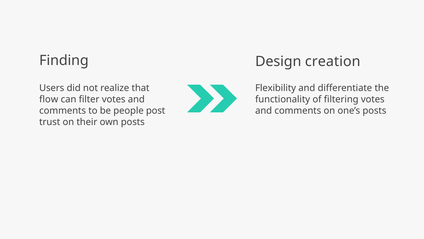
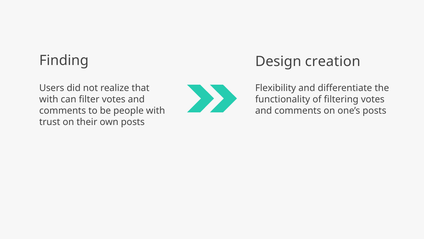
flow: flow -> with (49, 99)
people post: post -> with (156, 111)
